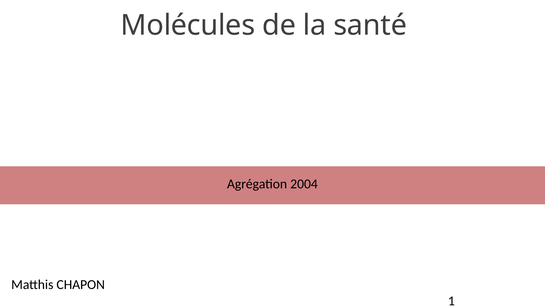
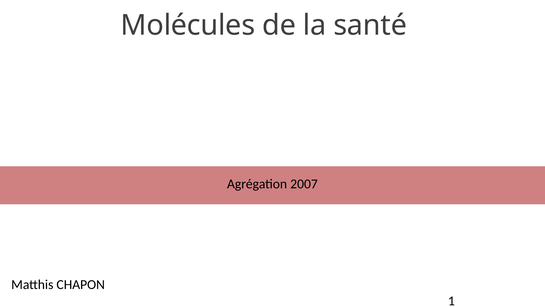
2004: 2004 -> 2007 (304, 184)
